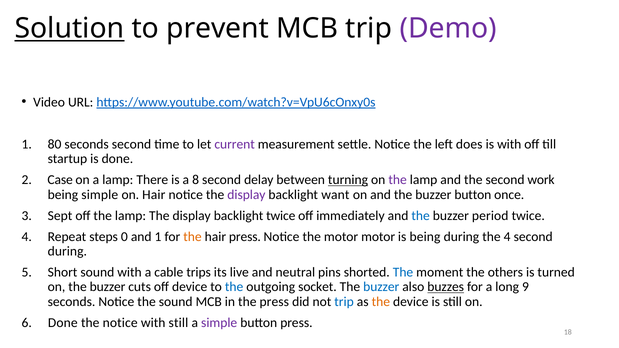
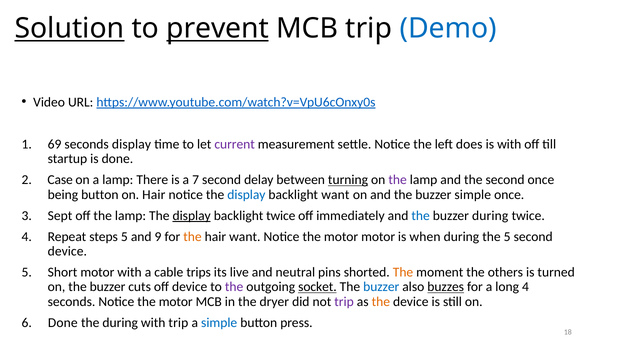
prevent underline: none -> present (218, 29)
Demo colour: purple -> blue (448, 29)
80: 80 -> 69 (55, 144)
seconds second: second -> display (131, 144)
8: 8 -> 7 (196, 180)
second work: work -> once (541, 180)
being simple: simple -> button (100, 195)
display colour: purple -> blue (246, 195)
buzzer button: button -> simple (473, 195)
display underline: none -> present (192, 216)
buzzer period: period -> during (490, 216)
steps 0: 0 -> 5 (124, 237)
and 1: 1 -> 9 (158, 237)
hair press: press -> want (245, 237)
is being: being -> when (425, 237)
the 4: 4 -> 5 (507, 237)
during: during -> device (67, 251)
Short sound: sound -> motor (97, 273)
The colour: blue -> orange (403, 273)
the colour: blue -> purple (234, 287)
socket underline: none -> present (317, 287)
long 9: 9 -> 4 (526, 287)
seconds Notice the sound: sound -> motor (176, 302)
the press: press -> dryer (274, 302)
trip colour: blue -> purple (344, 302)
the notice: notice -> during (120, 323)
with still: still -> trip (178, 323)
simple colour: purple -> blue (219, 323)
